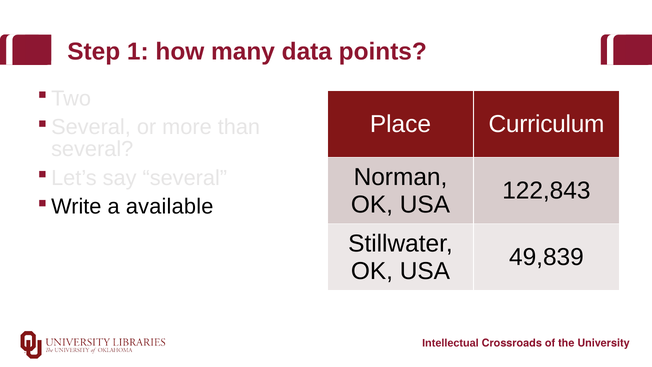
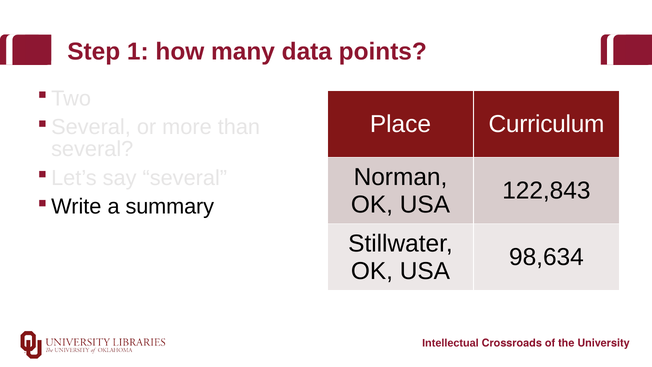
available: available -> summary (170, 206)
49,839: 49,839 -> 98,634 (546, 257)
